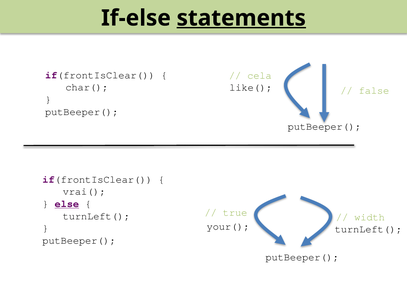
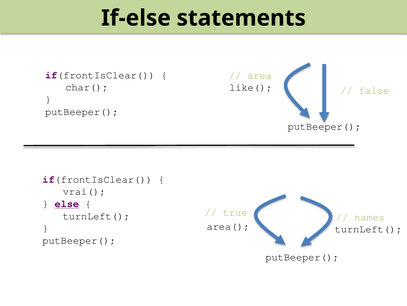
statements underline: present -> none (241, 18)
cela: cela -> area (259, 75)
width: width -> names (370, 217)
your(: your( -> area( (228, 226)
